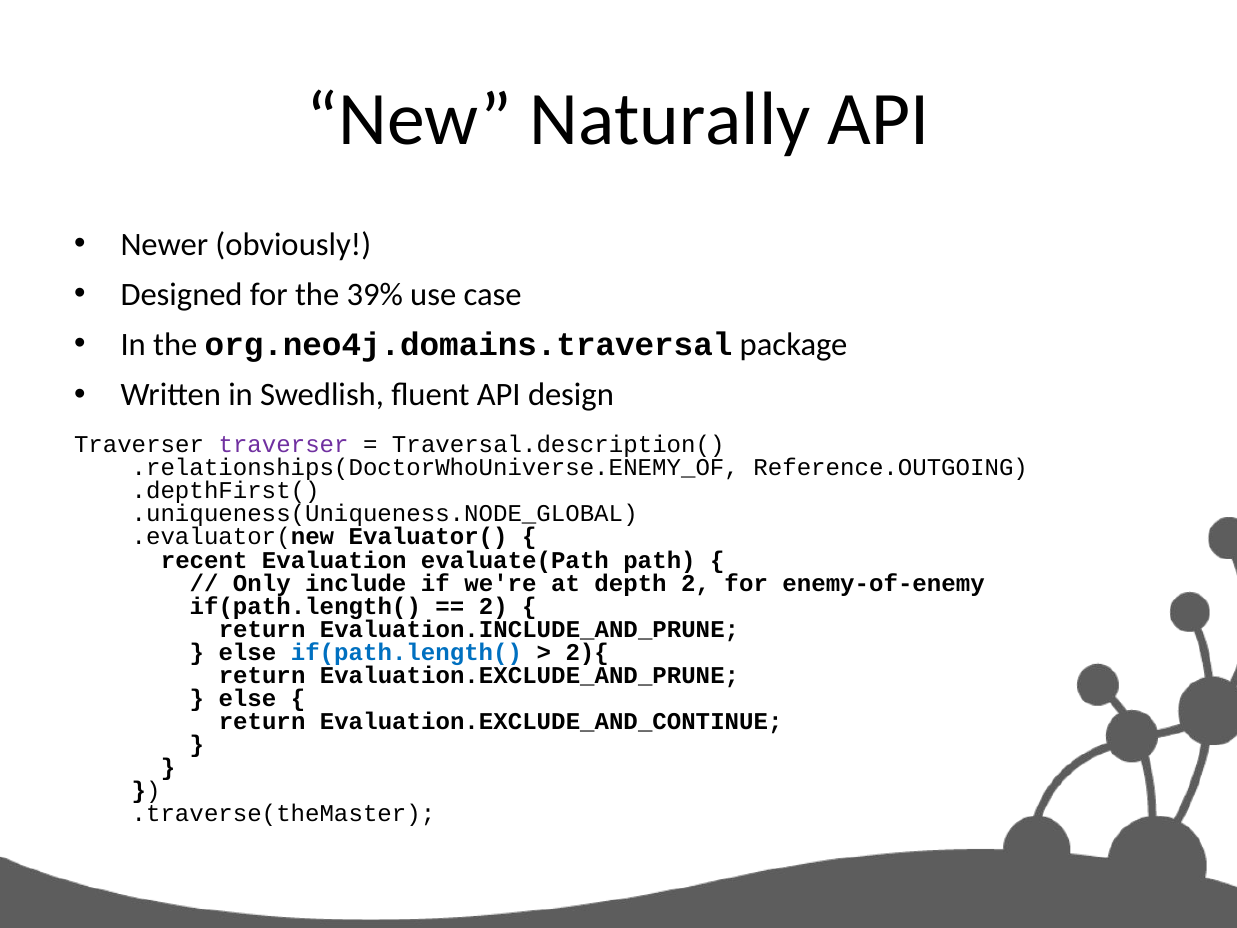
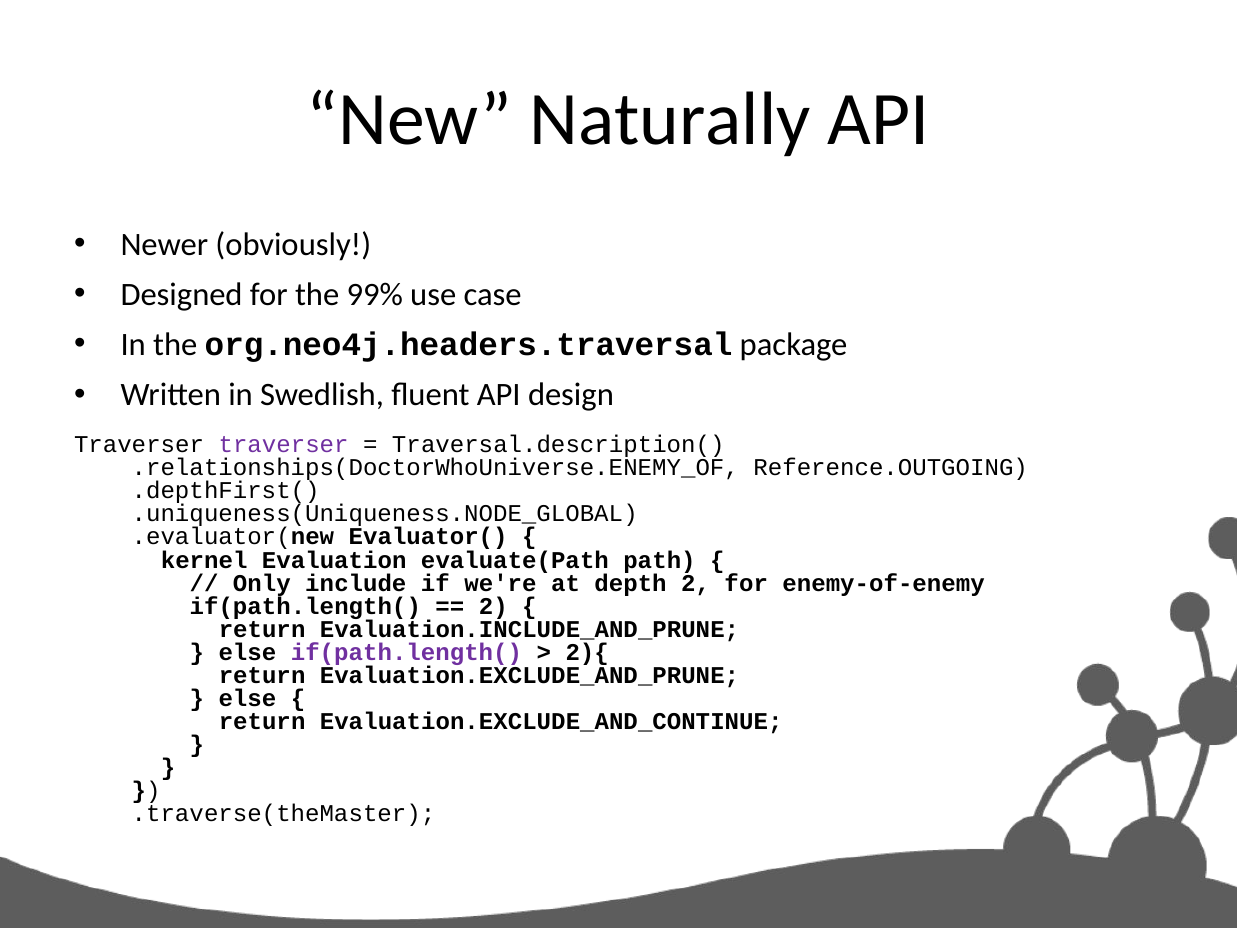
39%: 39% -> 99% (375, 295)
org.neo4j.domains.traversal: org.neo4j.domains.traversal -> org.neo4j.headers.traversal (469, 345)
recent: recent -> kernel (204, 560)
if(path.length( colour: blue -> purple (406, 652)
